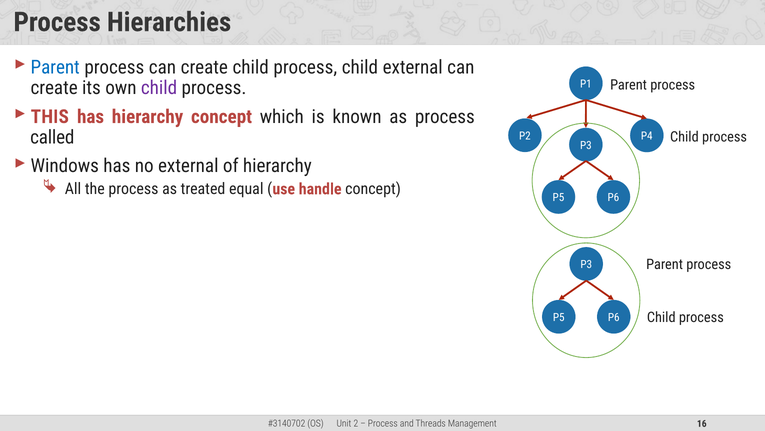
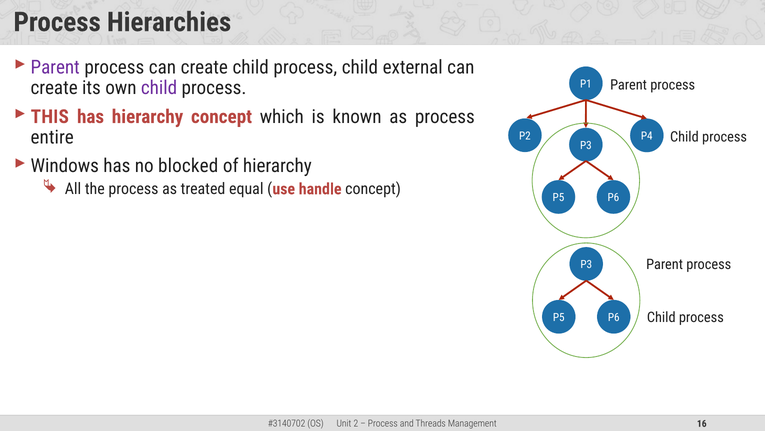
Parent colour: blue -> purple (55, 67)
called: called -> entire (52, 137)
no external: external -> blocked (188, 166)
